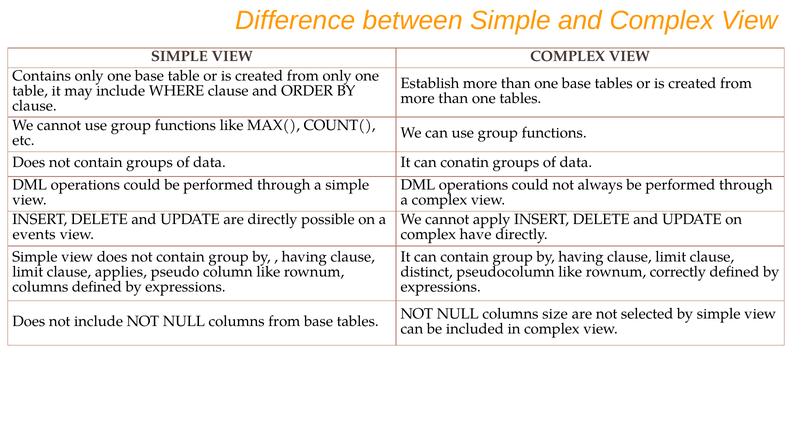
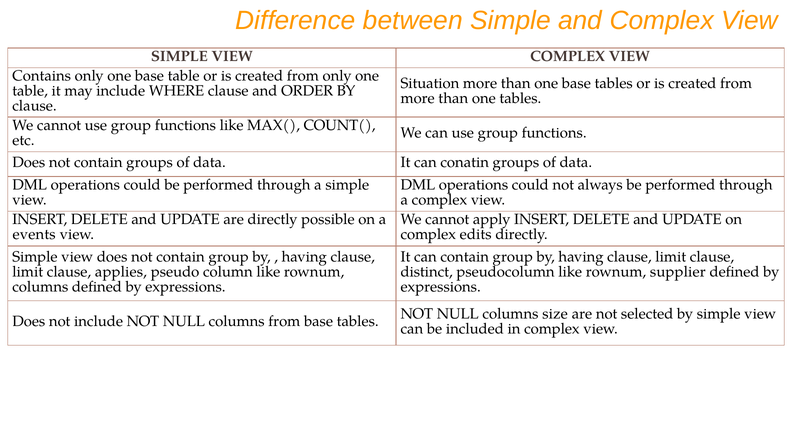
Establish: Establish -> Situation (430, 83)
have: have -> edits (476, 235)
correctly: correctly -> supplier (678, 272)
